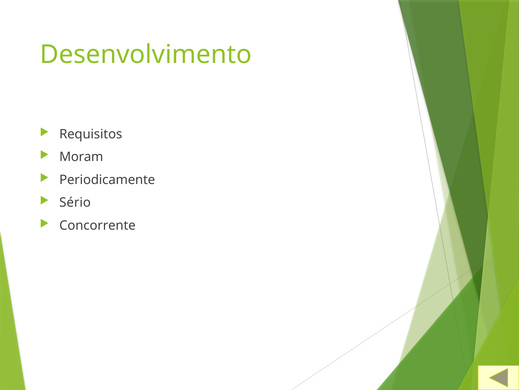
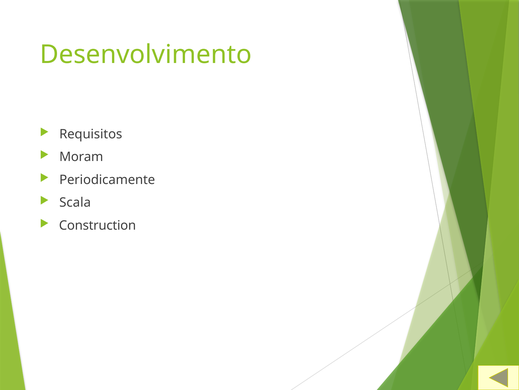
Sério: Sério -> Scala (75, 202)
Concorrente: Concorrente -> Construction (98, 225)
